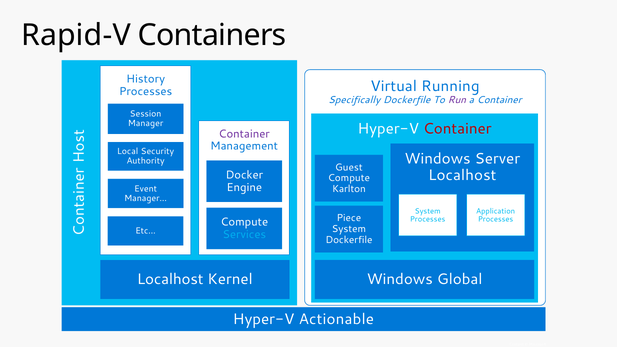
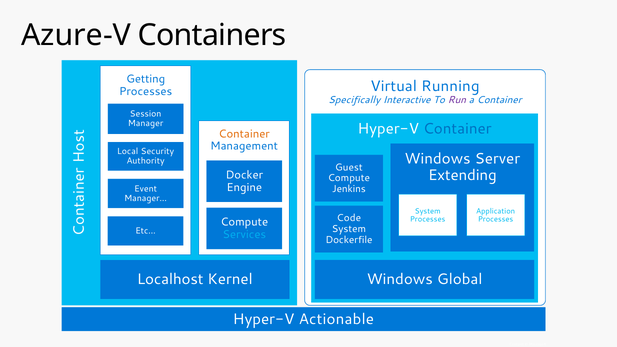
Rapid-V: Rapid-V -> Azure-V (76, 35)
History: History -> Getting (146, 79)
Specifically Dockerfile: Dockerfile -> Interactive (407, 100)
Container colour: red -> blue (457, 129)
Container colour: purple -> orange (244, 134)
Localhost: Localhost -> Extending (462, 175)
Karlton: Karlton -> Jenkins (349, 189)
Piece: Piece -> Code (349, 218)
